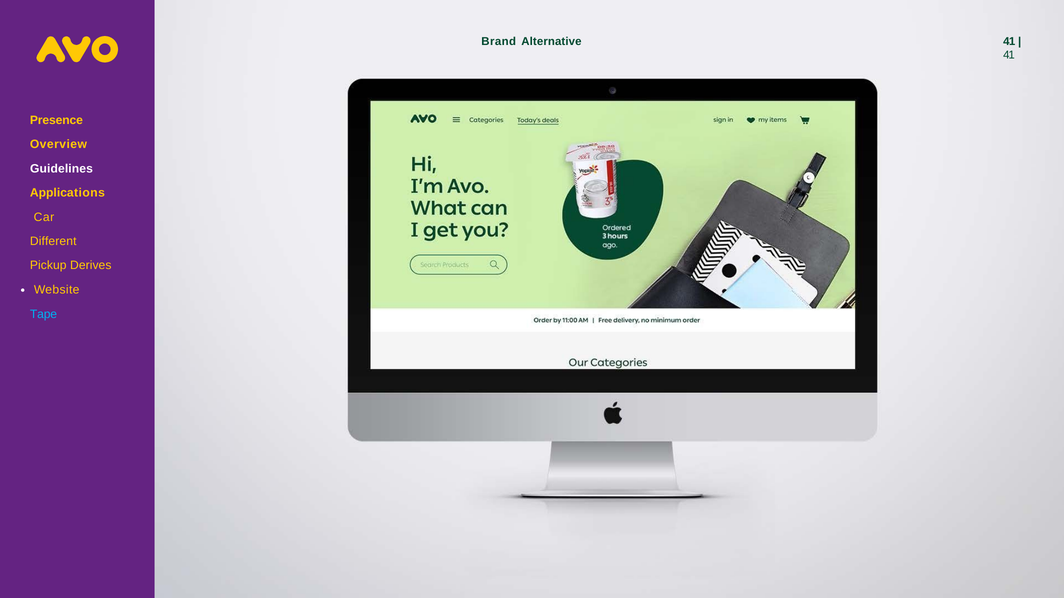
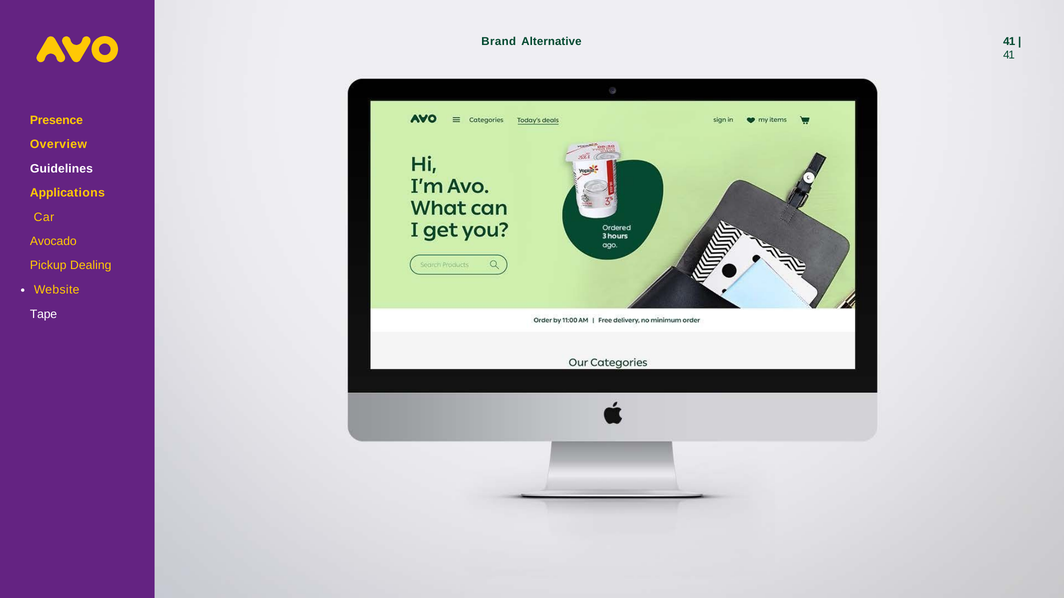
Different: Different -> Avocado (53, 242)
Derives: Derives -> Dealing (91, 266)
Tape colour: light blue -> white (43, 314)
